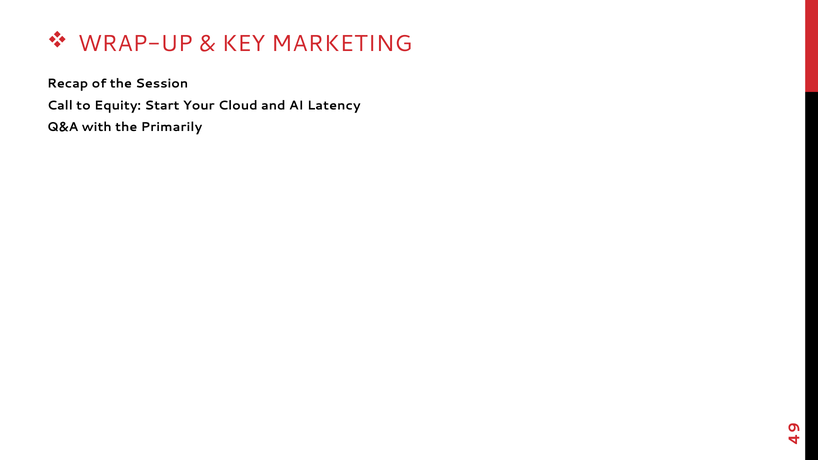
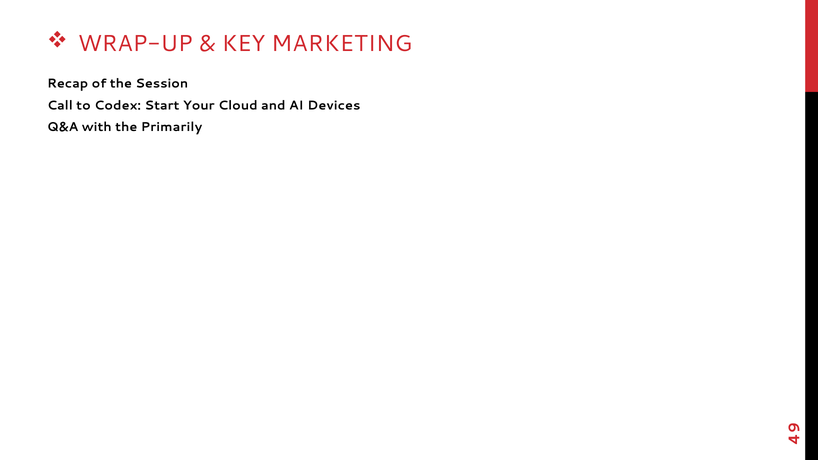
Equity: Equity -> Codex (118, 105)
Latency: Latency -> Devices (334, 105)
